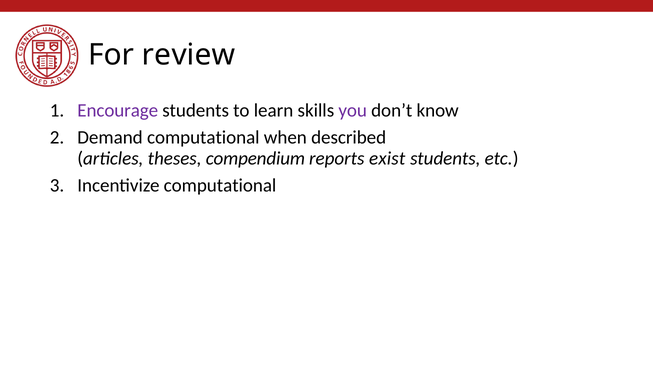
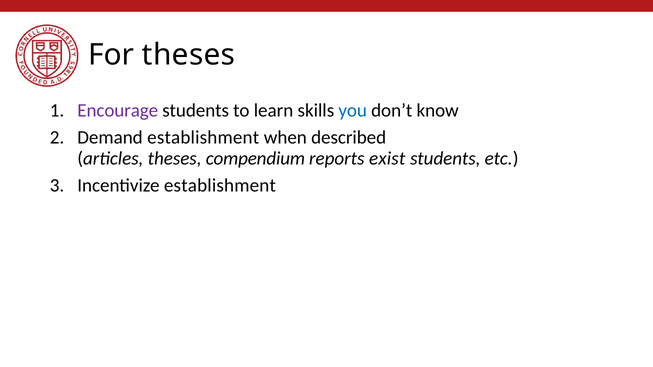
For review: review -> theses (189, 55)
you colour: purple -> blue (353, 110)
Demand computational: computational -> establishment (203, 138)
Incentivize computational: computational -> establishment (220, 186)
